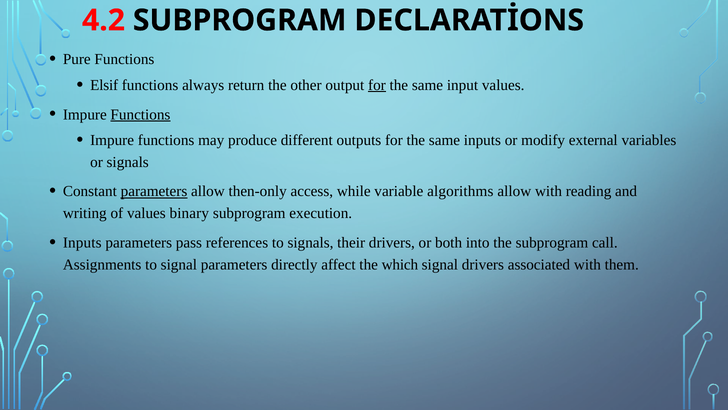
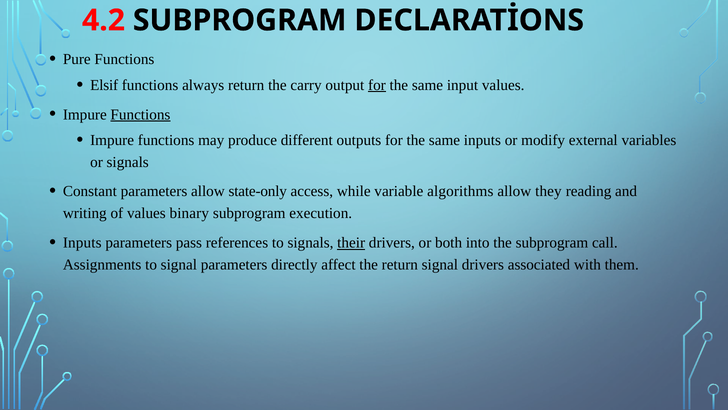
other: other -> carry (306, 85)
parameters underline: present -> none (154, 191)
then-only: then-only -> state-only (258, 191)
allow with: with -> they (548, 191)
their underline: none -> present (351, 243)
the which: which -> return (400, 264)
